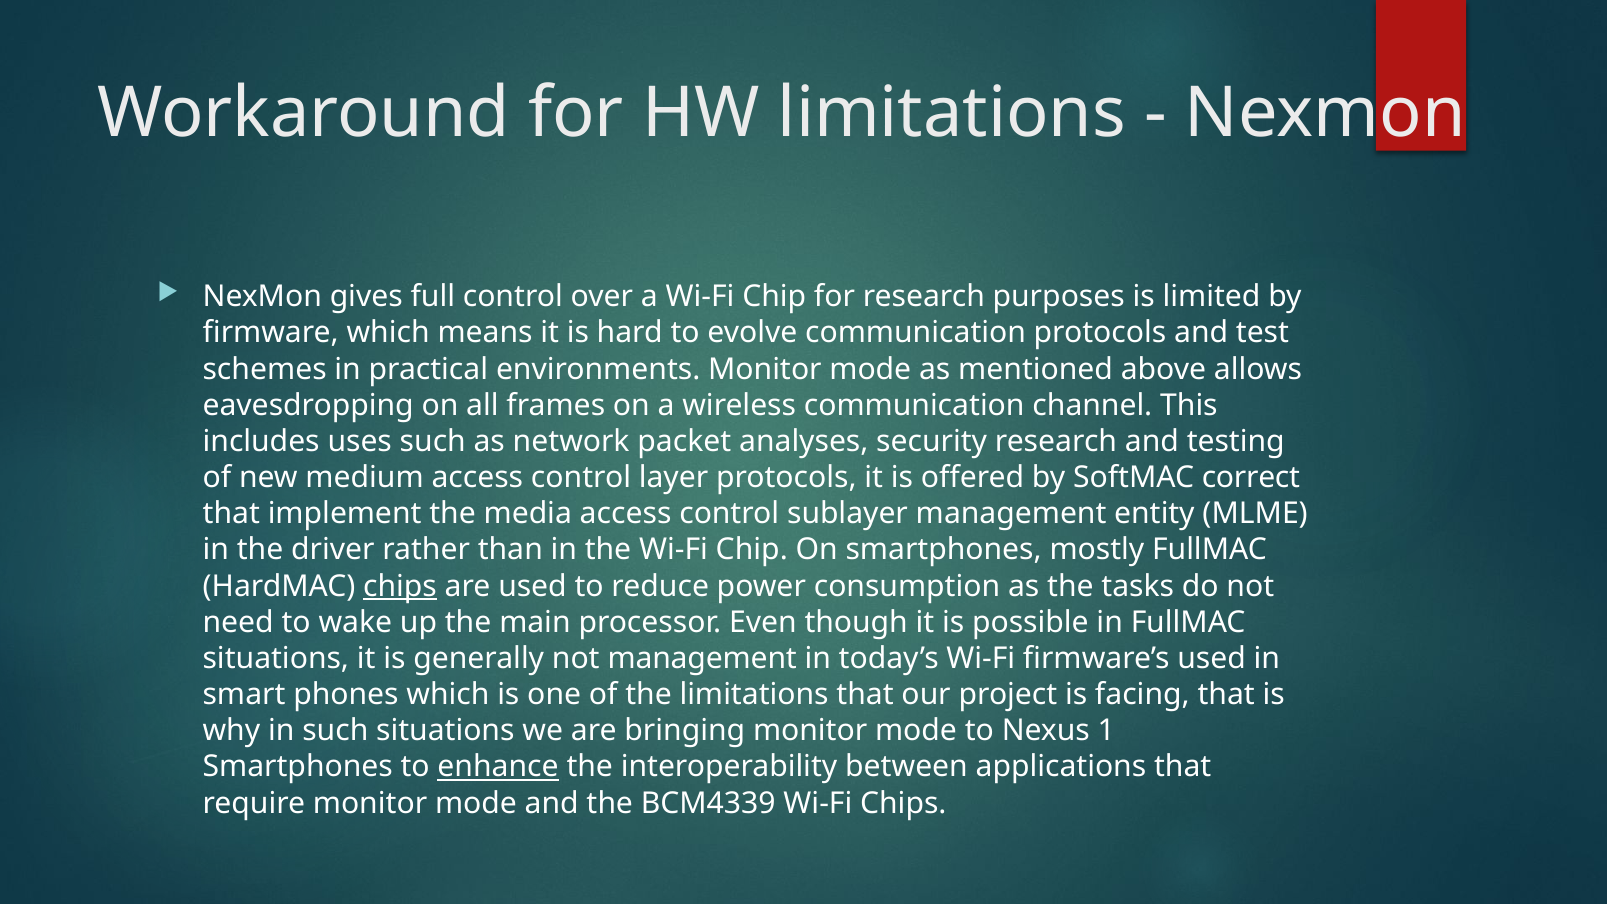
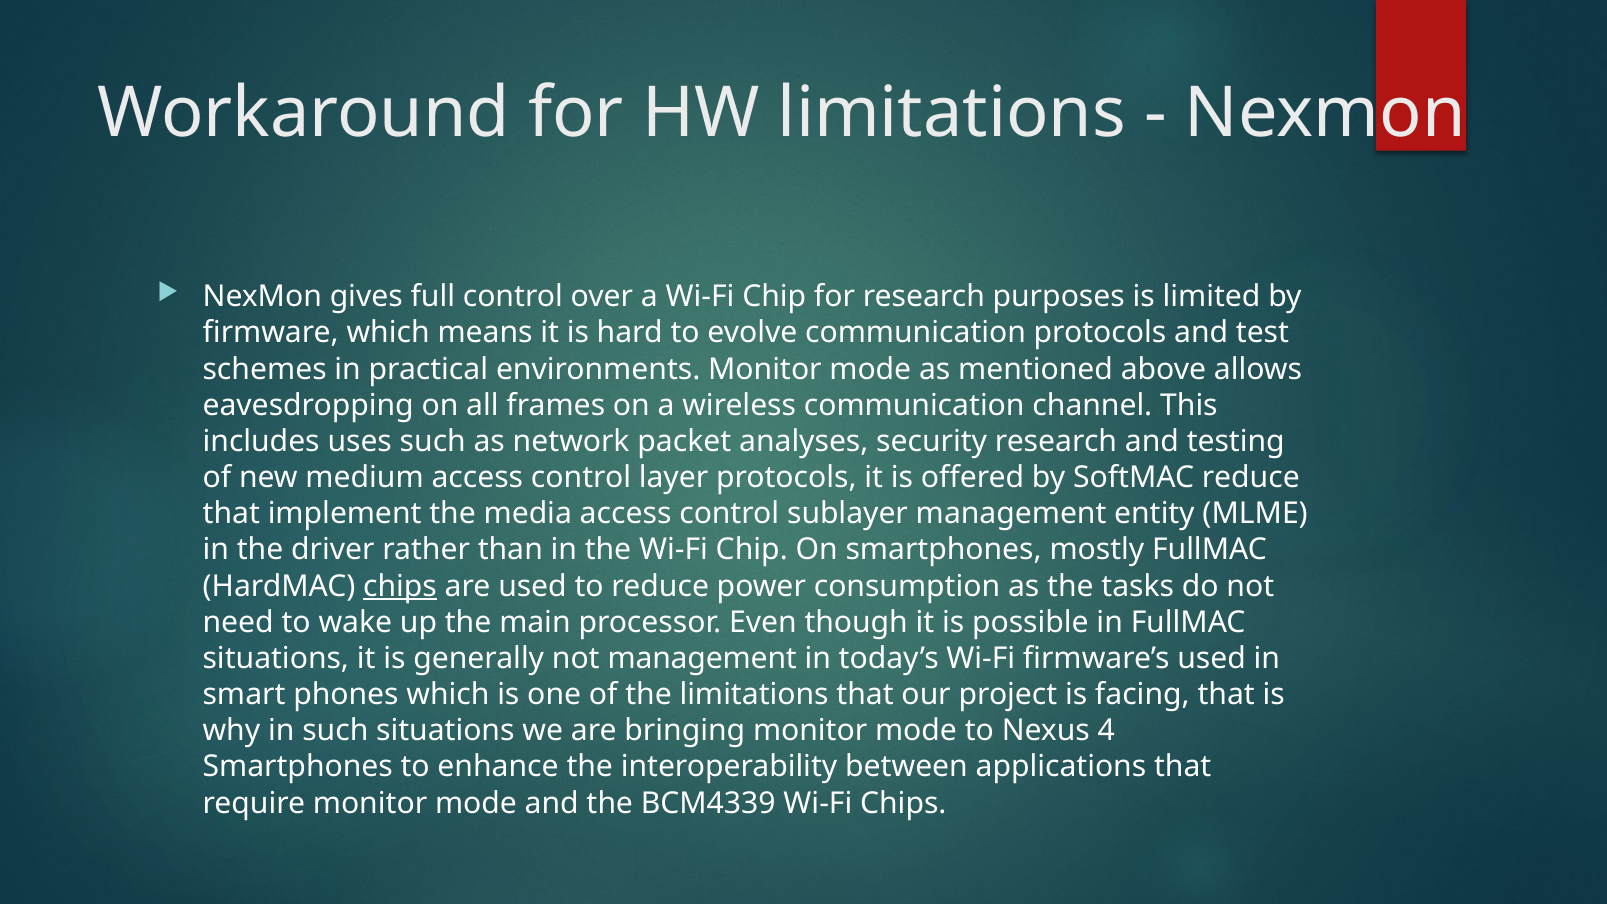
SoftMAC correct: correct -> reduce (1251, 478)
1: 1 -> 4 (1106, 731)
enhance underline: present -> none (498, 767)
